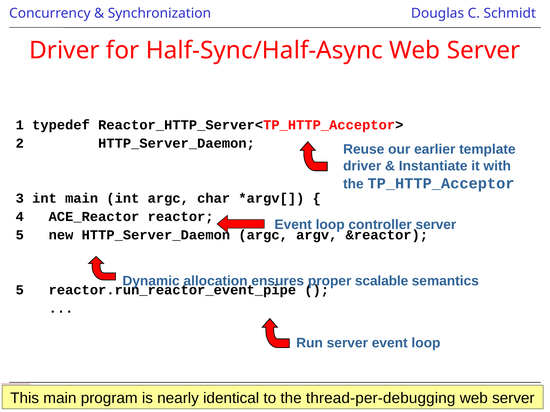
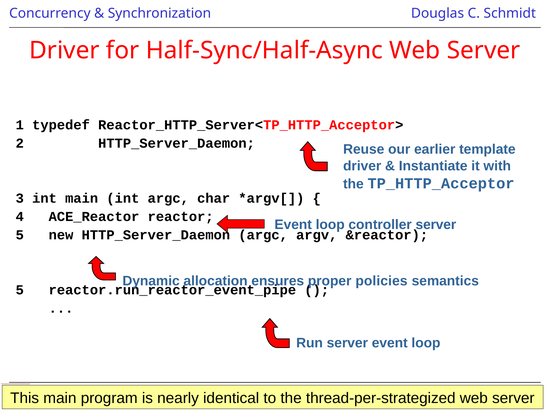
scalable: scalable -> policies (381, 281)
thread-per-debugging: thread-per-debugging -> thread-per-strategized (381, 399)
